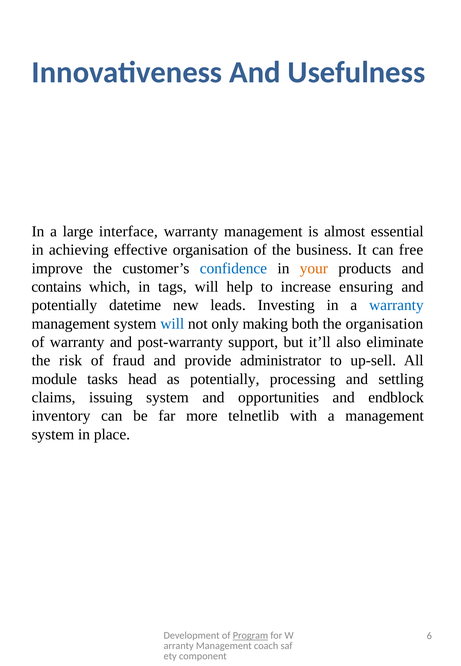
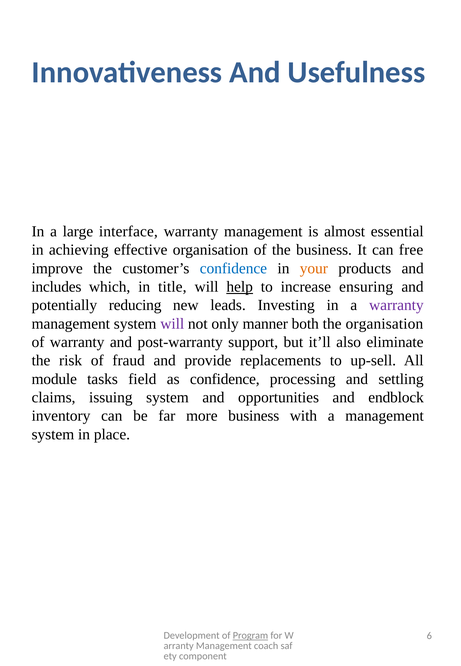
contains: contains -> includes (56, 287)
tags: tags -> title (172, 287)
help underline: none -> present (240, 287)
datetime: datetime -> reducing (135, 305)
warranty colour: blue -> purple (396, 305)
will colour: blue -> purple (172, 324)
making: making -> manner (265, 324)
administrator: administrator -> replacements (281, 360)
head: head -> field (142, 379)
as potentially: potentially -> confidence (225, 379)
more telnetlib: telnetlib -> business (254, 416)
